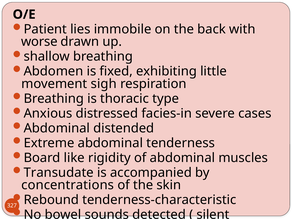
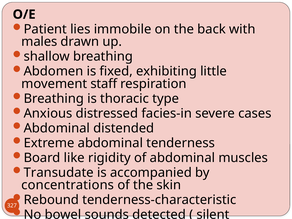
worse: worse -> males (39, 42)
sigh: sigh -> staff (104, 84)
